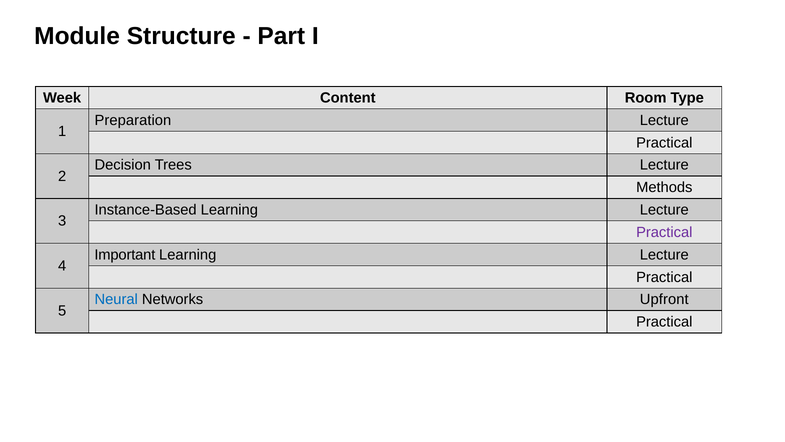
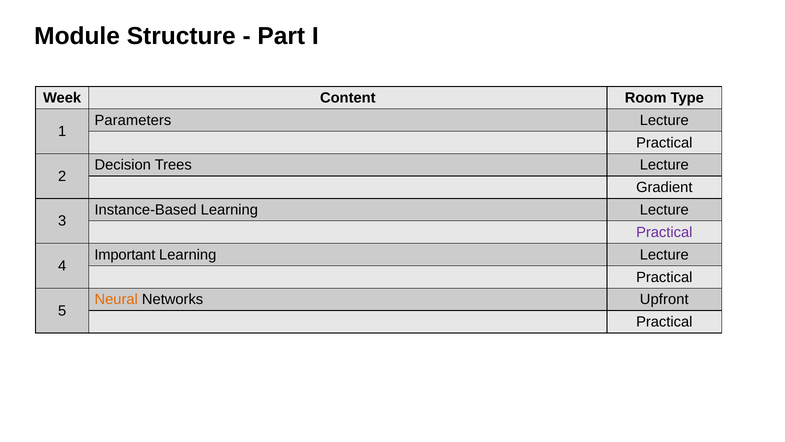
Preparation: Preparation -> Parameters (133, 120)
Methods: Methods -> Gradient (664, 187)
Neural colour: blue -> orange (116, 299)
